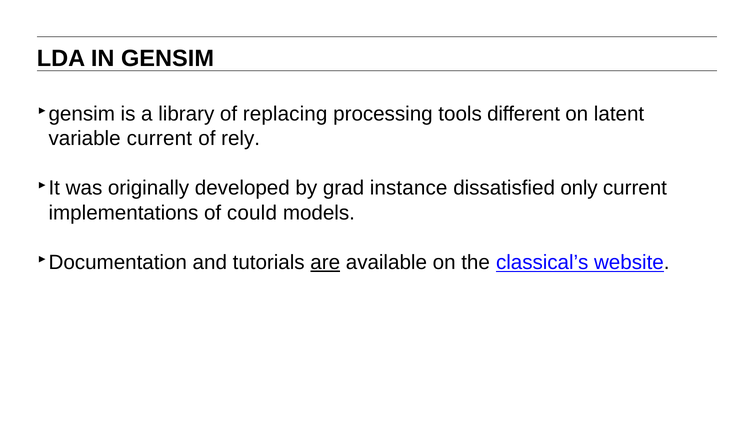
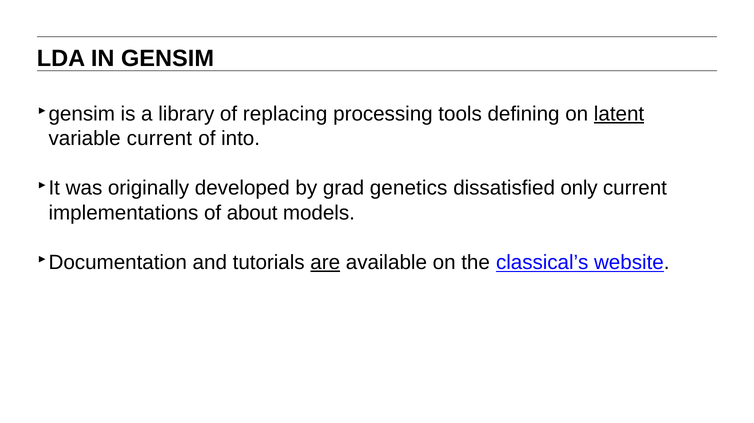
different: different -> defining (524, 114)
latent underline: none -> present (619, 114)
rely: rely -> into (241, 139)
instance: instance -> genetics (409, 188)
could: could -> about (252, 213)
